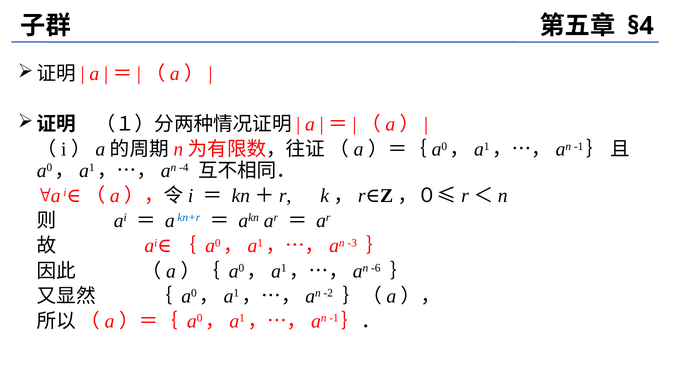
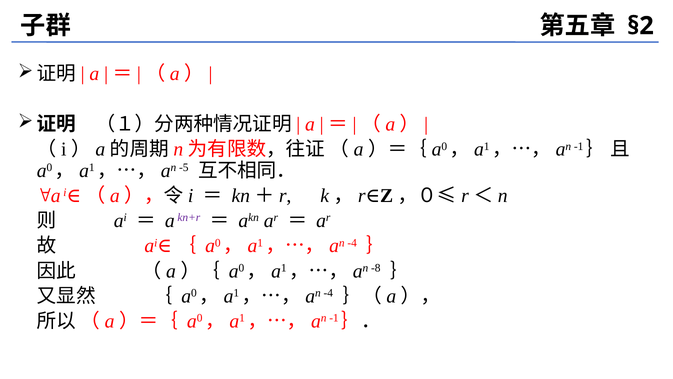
§4: §4 -> §2 (640, 26)
-4: -4 -> -5 (184, 167)
kn+r colour: blue -> purple (189, 217)
-3: -3 -> -4 (352, 243)
-6: -6 -> -8 (376, 268)
-2: -2 -> -4 (328, 293)
